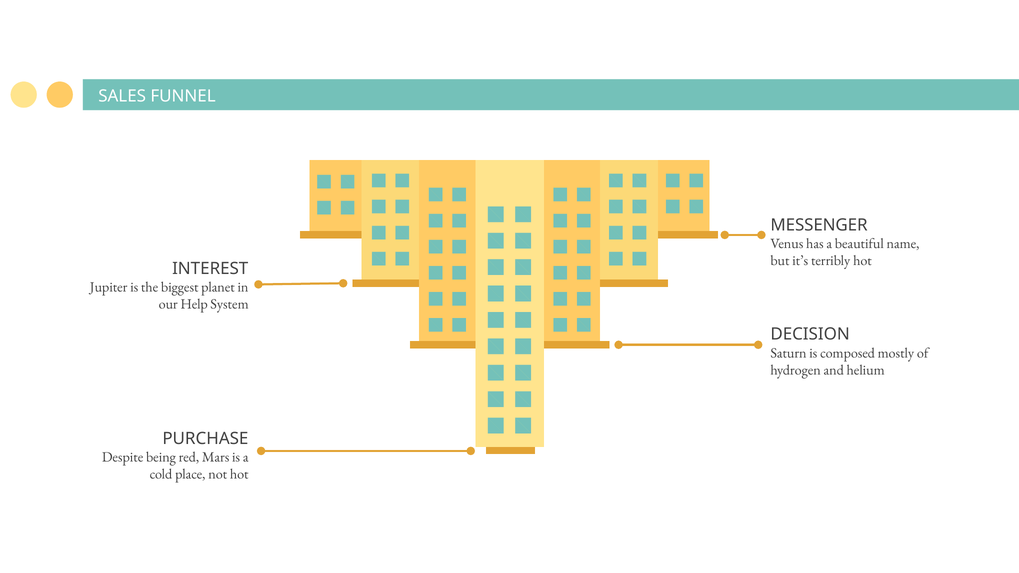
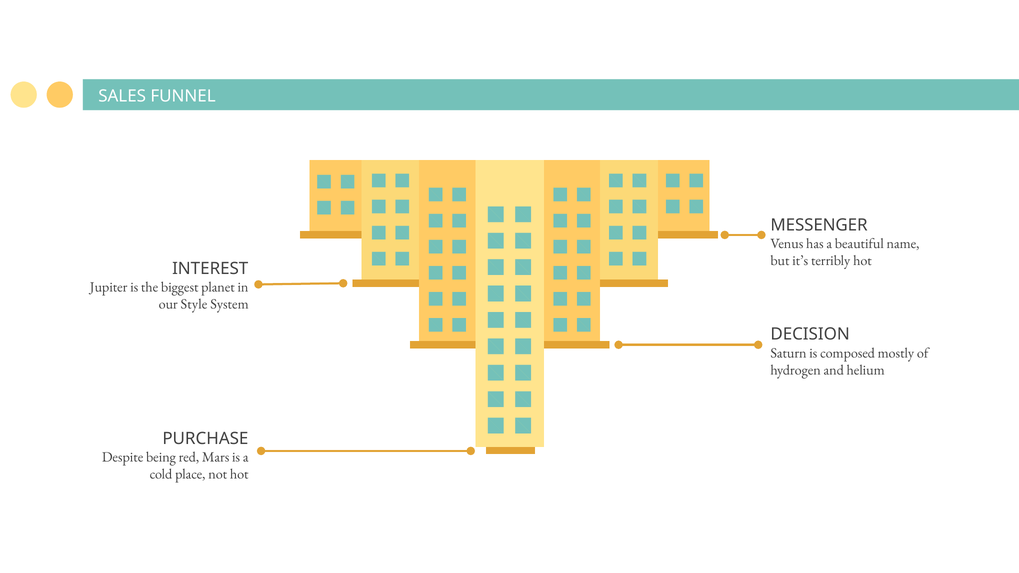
Help: Help -> Style (194, 304)
